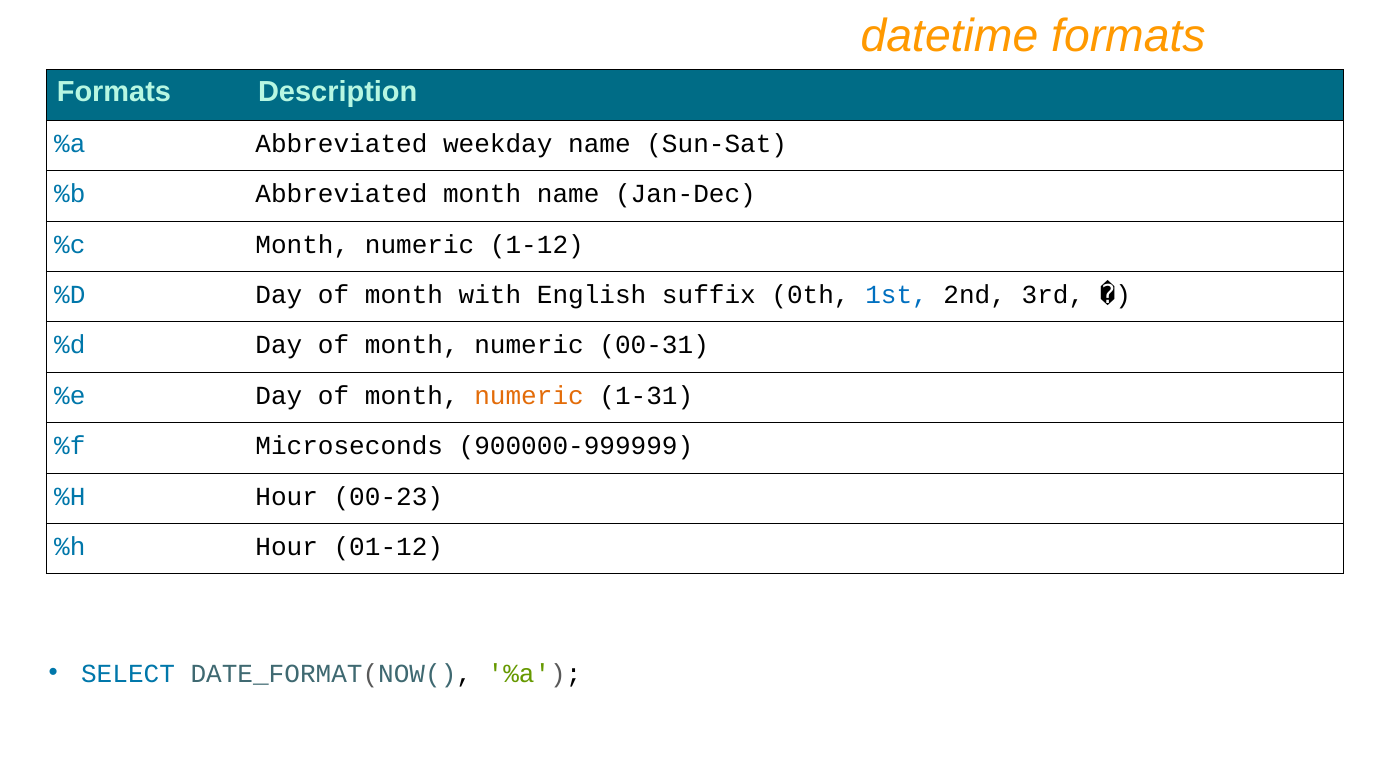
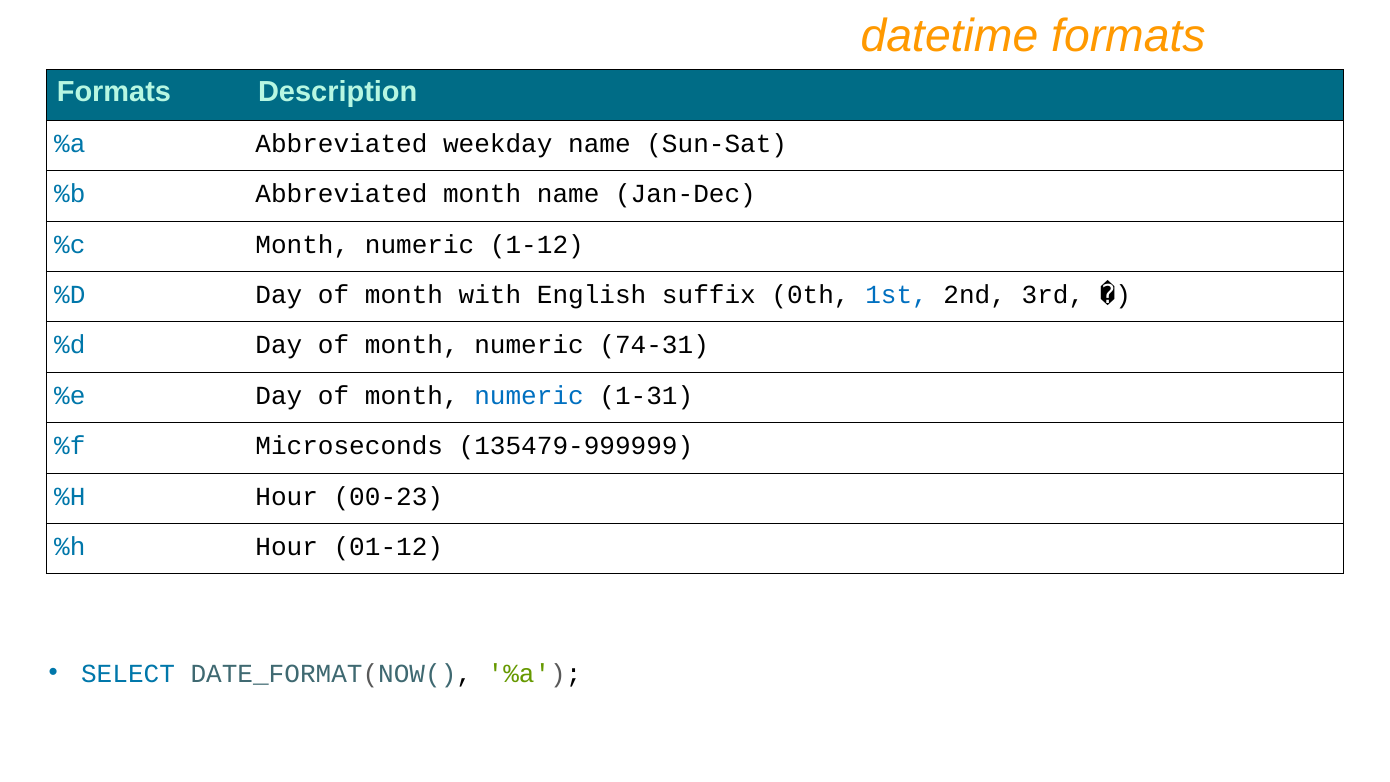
00-31: 00-31 -> 74-31 (654, 345)
numeric colour: orange -> blue (529, 396)
900000-999999: 900000-999999 -> 135479-999999 (576, 446)
